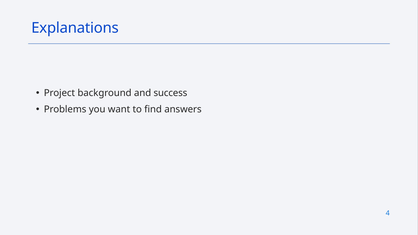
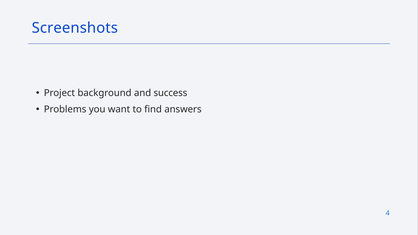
Explanations: Explanations -> Screenshots (75, 28)
